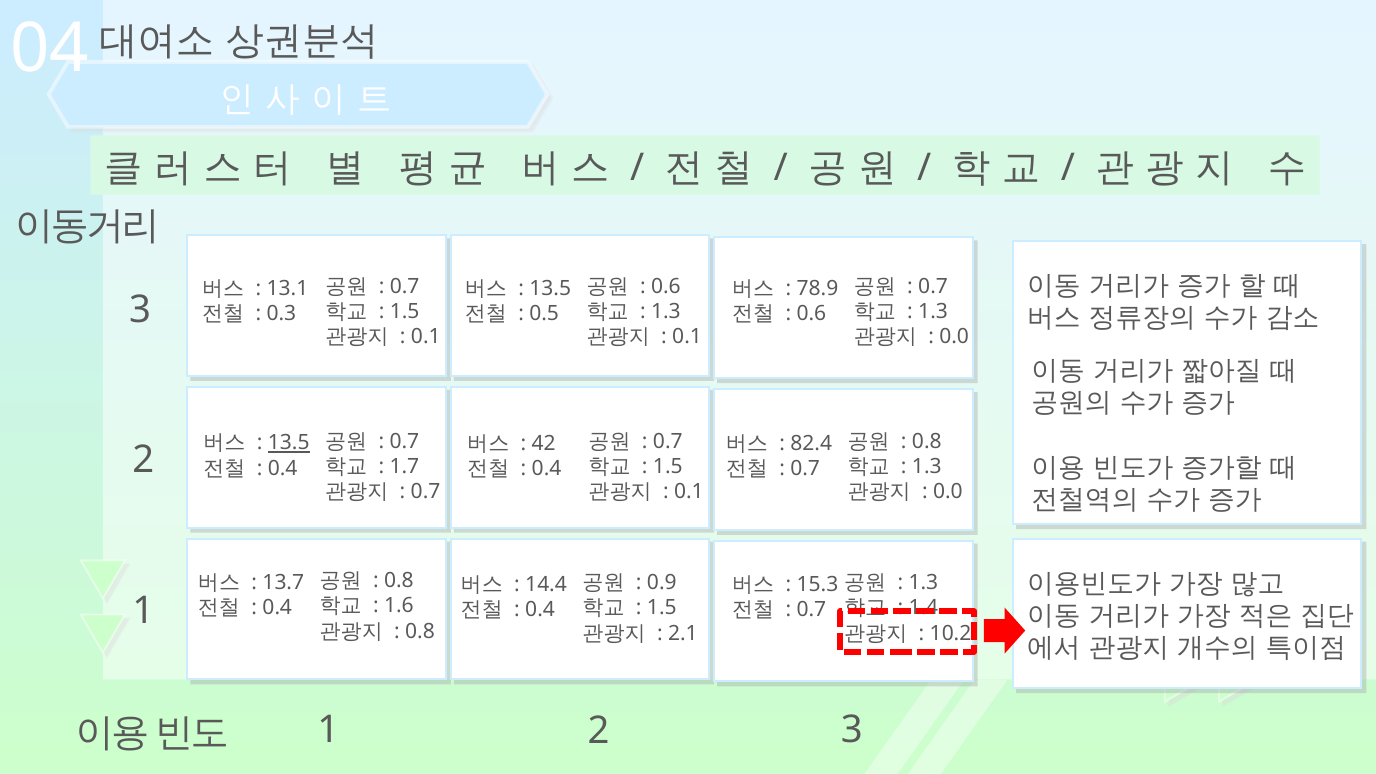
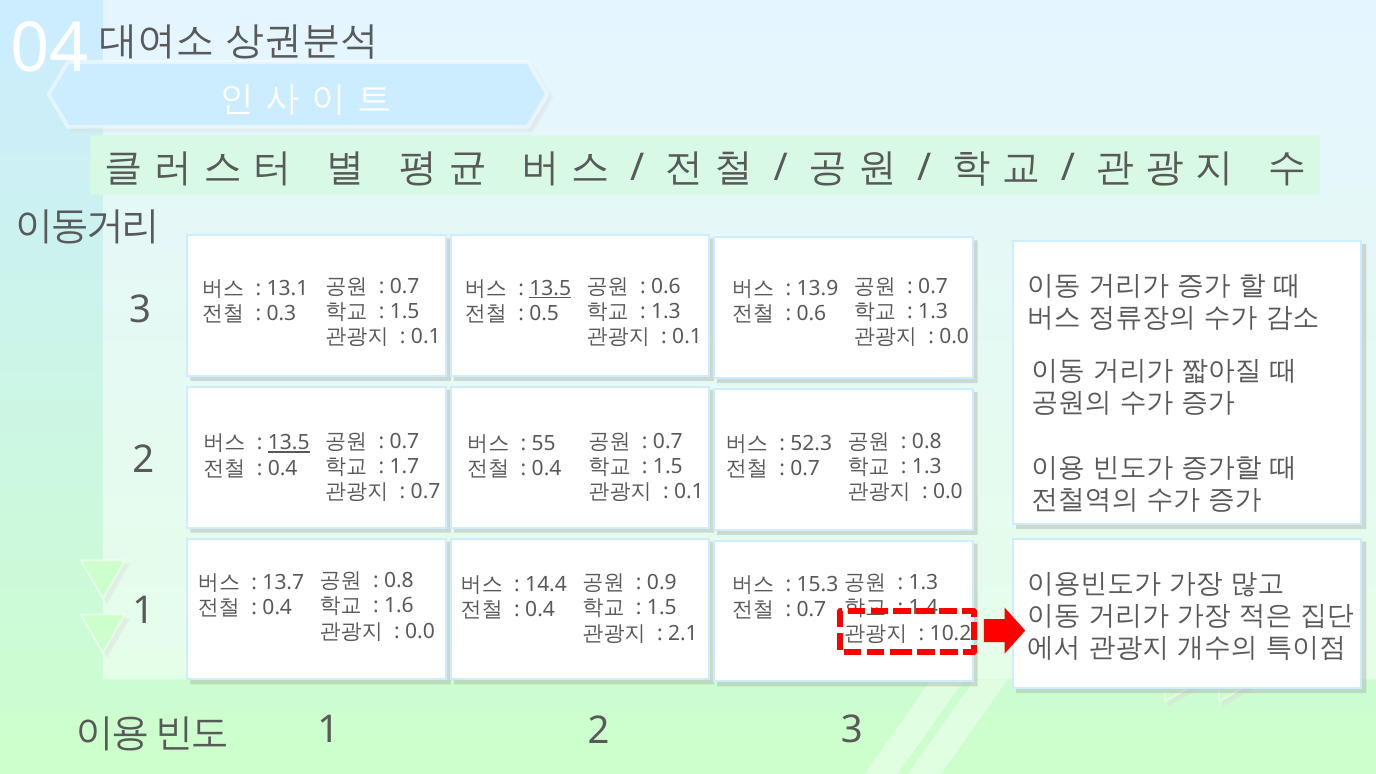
13.5 underline: none -> present (550, 288)
78.9: 78.9 -> 13.9 (817, 288)
42: 42 -> 55 (544, 443)
82.4: 82.4 -> 52.3 (811, 443)
0.8: 0.8 -> 0.0 (420, 631)
